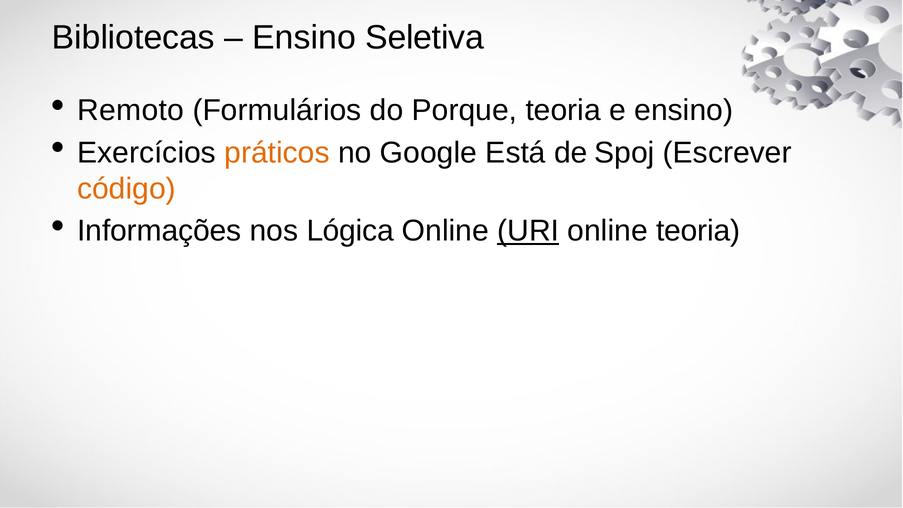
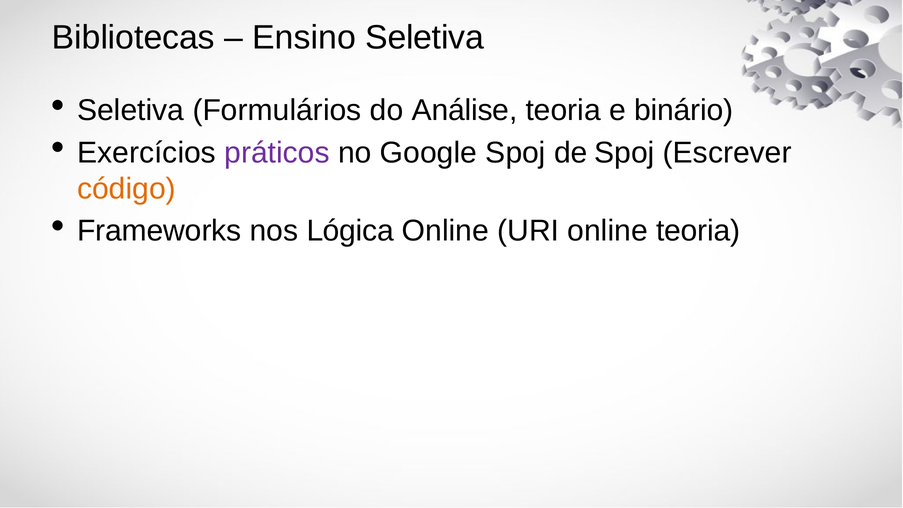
Remoto: Remoto -> Seletiva (131, 111)
Porque: Porque -> Análise (465, 111)
e ensino: ensino -> binário (684, 111)
práticos colour: orange -> purple (277, 153)
Google Está: Está -> Spoj (516, 153)
Informações: Informações -> Frameworks (159, 231)
URI underline: present -> none (528, 231)
